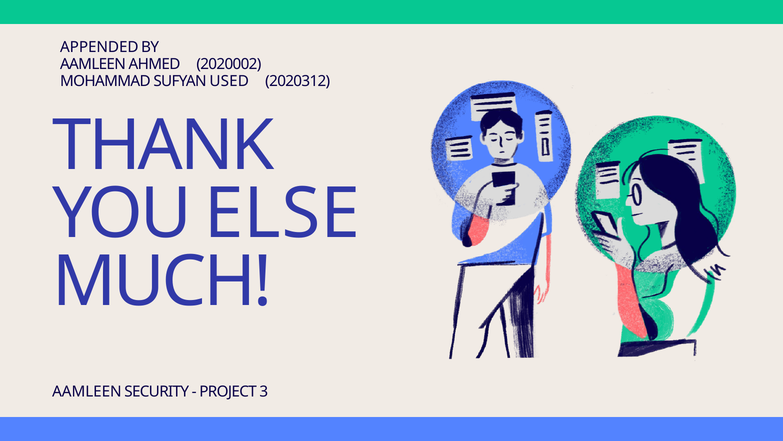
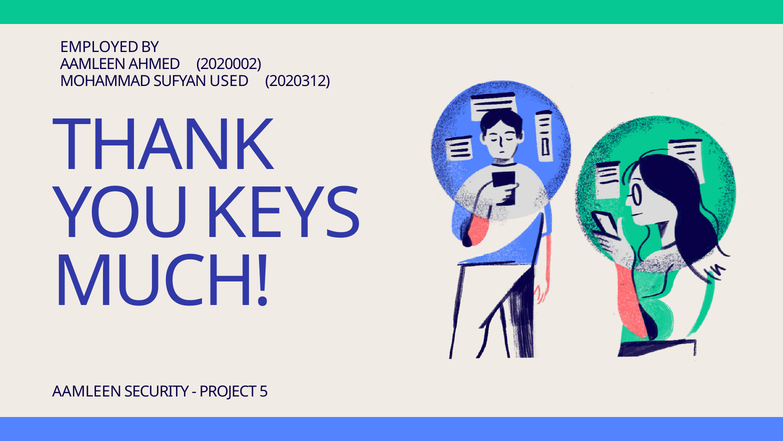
APPENDED: APPENDED -> EMPLOYED (99, 47)
ELSE: ELSE -> KEYS (283, 214)
3: 3 -> 5 (264, 391)
